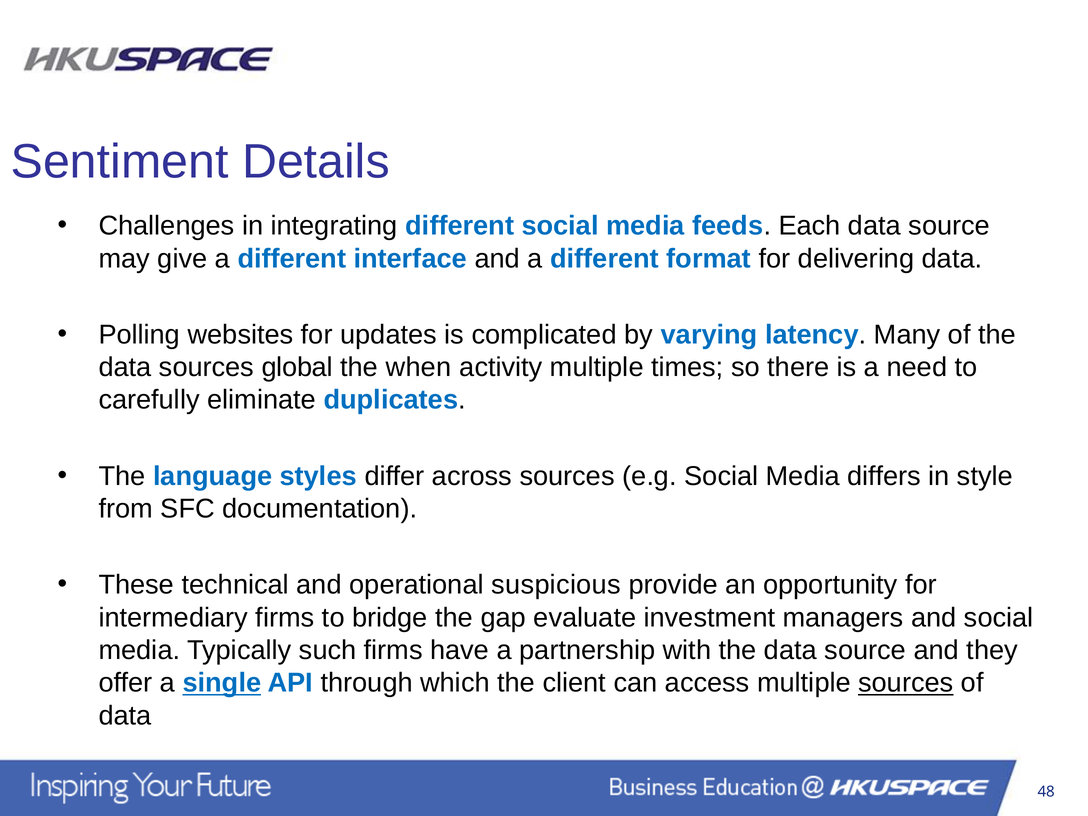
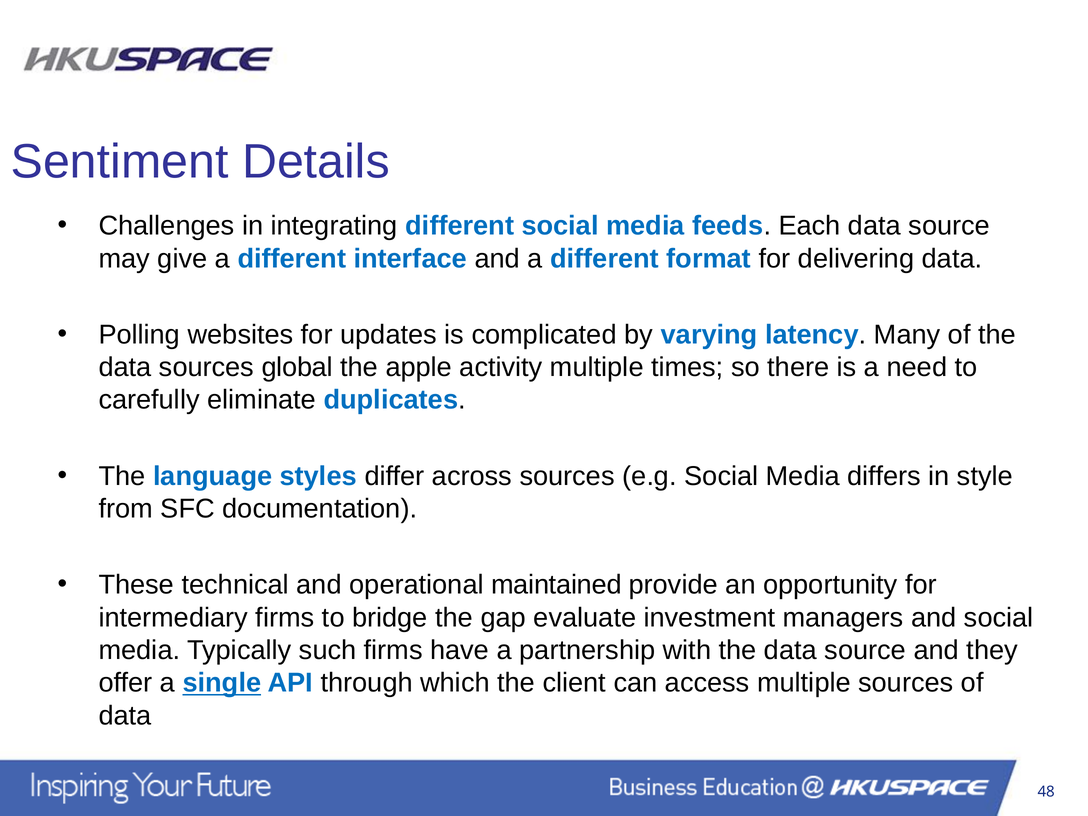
when: when -> apple (419, 367)
suspicious: suspicious -> maintained (556, 585)
sources underline: present -> none (906, 683)
